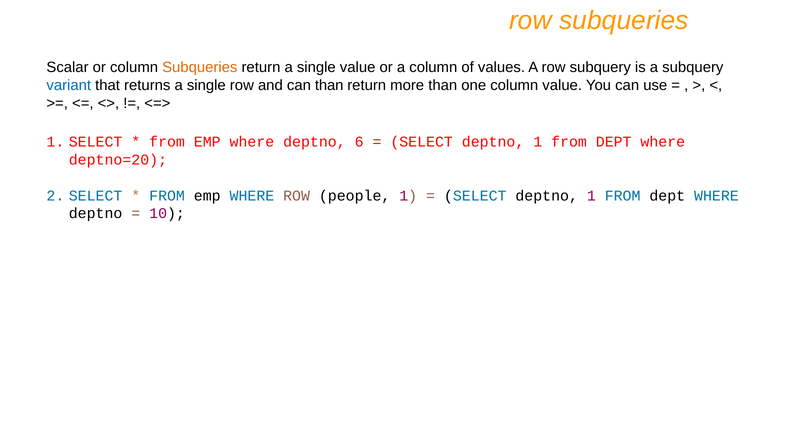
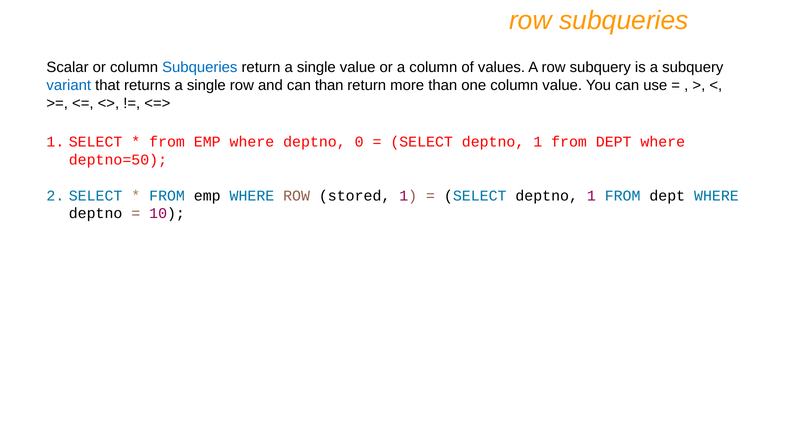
Subqueries colour: orange -> blue (200, 67)
6: 6 -> 0 (359, 142)
deptno=20: deptno=20 -> deptno=50 (118, 160)
people: people -> stored (355, 195)
